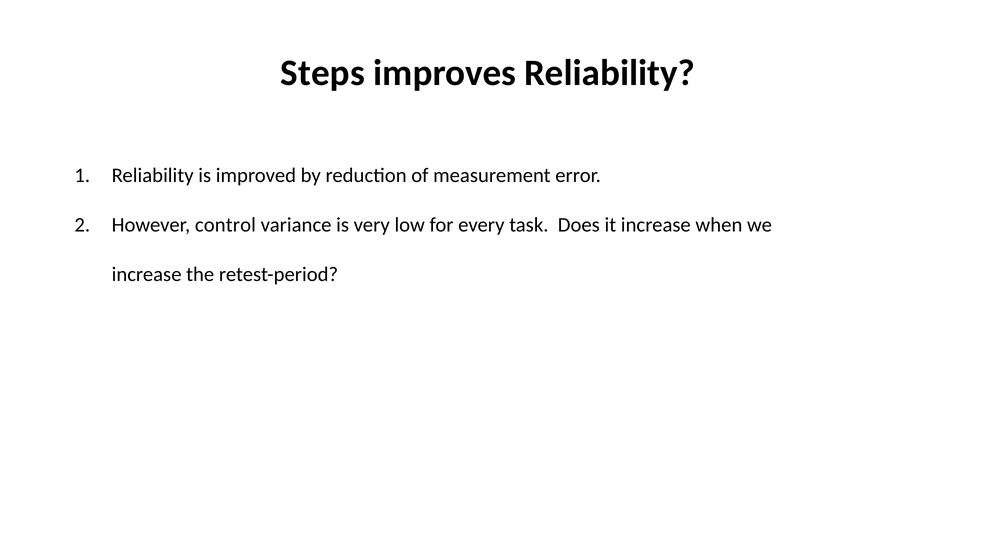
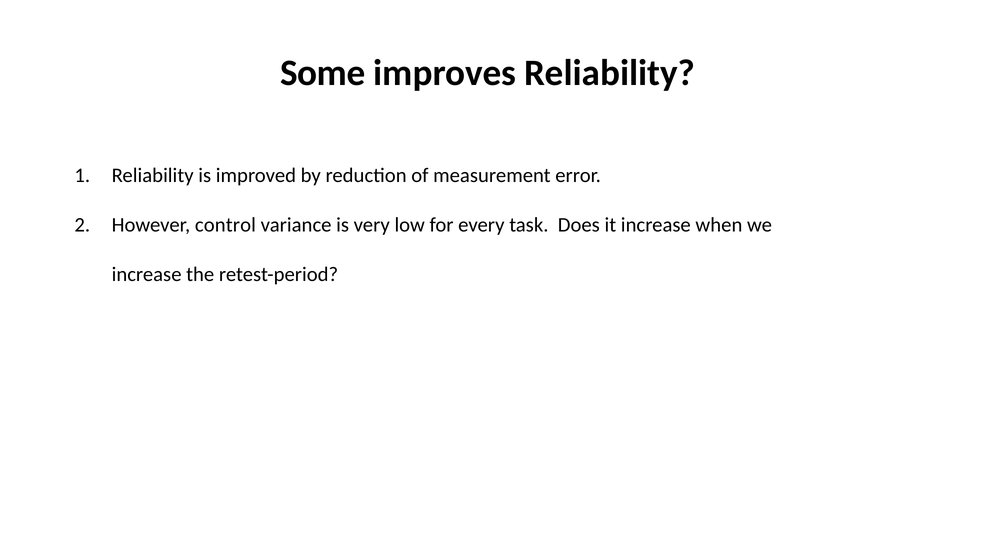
Steps: Steps -> Some (323, 73)
